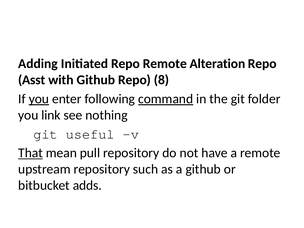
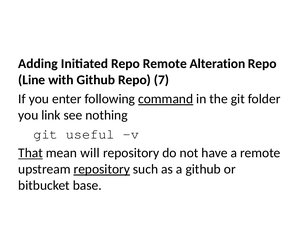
Asst: Asst -> Line (32, 80)
8: 8 -> 7 (162, 80)
you underline: present -> none (39, 99)
pull: pull -> will (90, 153)
repository underline: none -> present (102, 169)
adds: adds -> base (87, 185)
